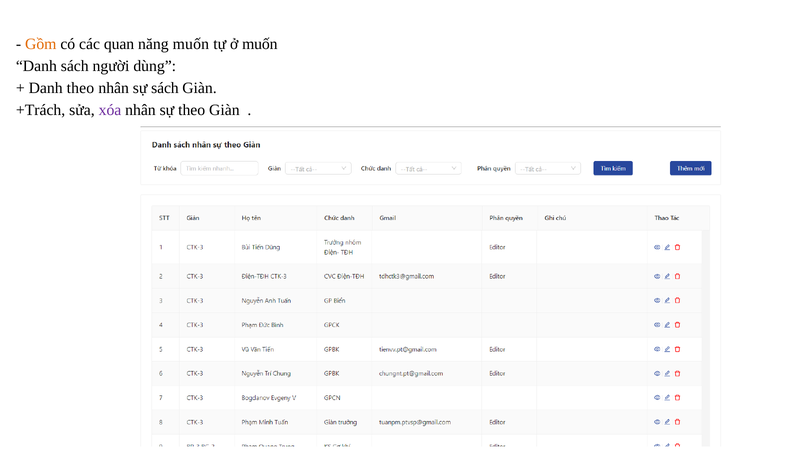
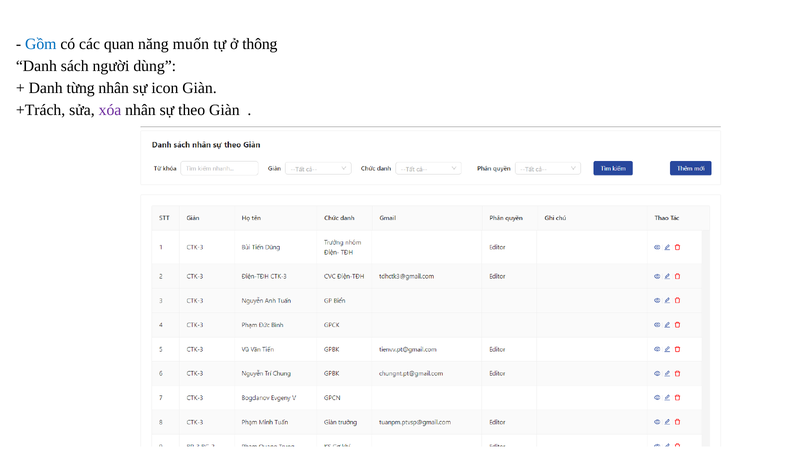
Gồm colour: orange -> blue (41, 44)
ở muốn: muốn -> thông (260, 44)
Danh theo: theo -> từng (81, 88)
sự sách: sách -> icon (165, 88)
